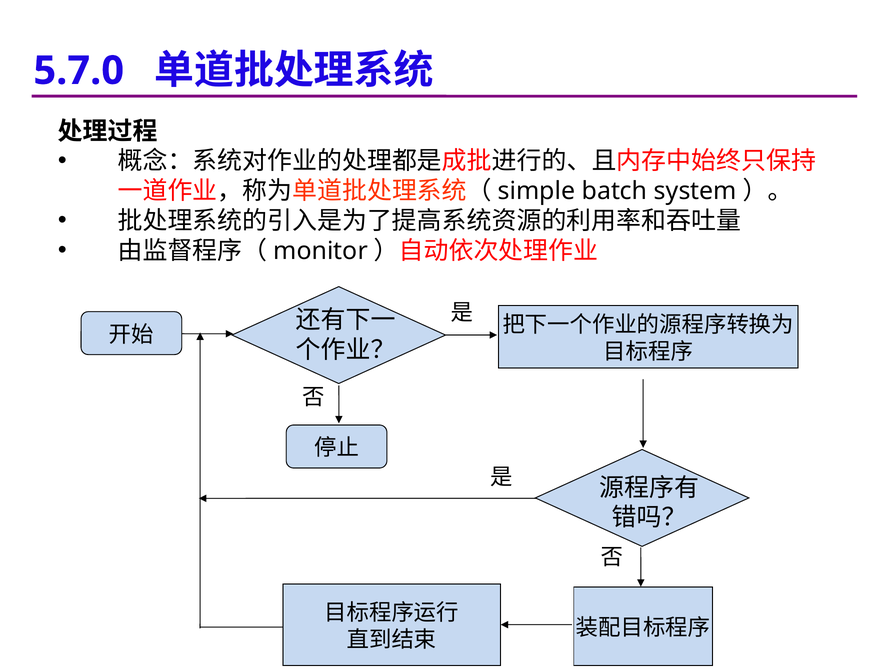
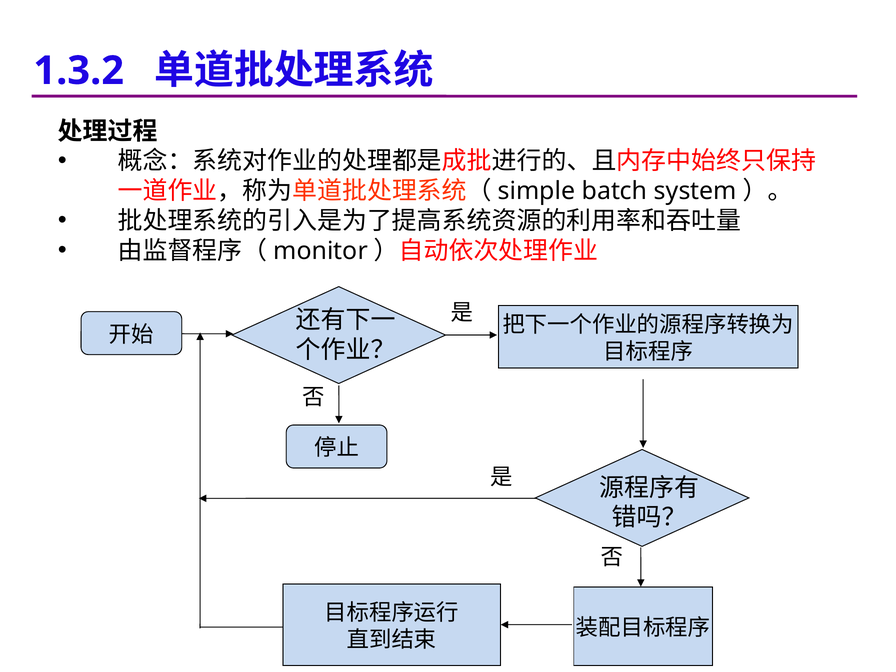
5.7.0: 5.7.0 -> 1.3.2 (79, 71)
